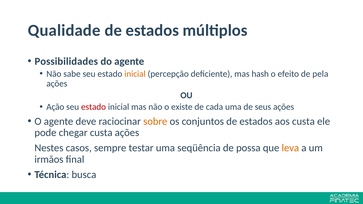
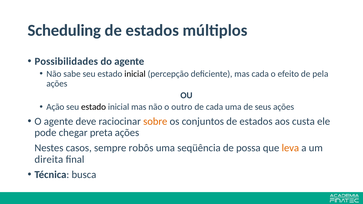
Qualidade: Qualidade -> Scheduling (64, 30)
inicial colour: orange -> black (135, 74)
mas hash: hash -> cada (260, 74)
estado colour: red -> black (94, 107)
existe: existe -> outro (182, 107)
chegar custa: custa -> preta (101, 133)
testar: testar -> robôs (141, 148)
irmãos: irmãos -> direita (49, 160)
